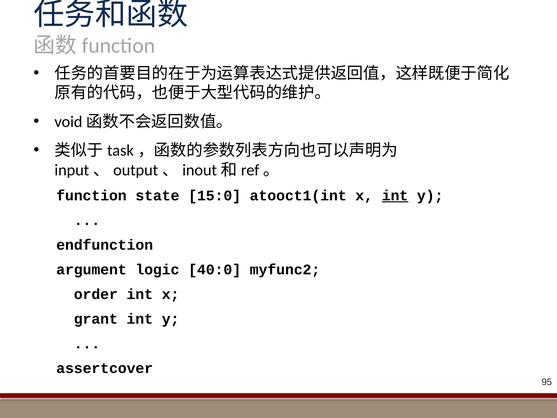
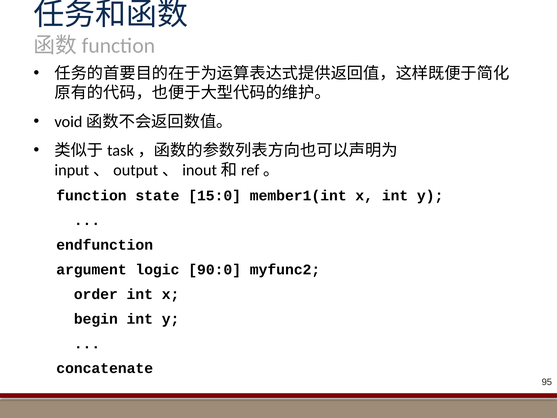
atooct1(int: atooct1(int -> member1(int (298, 195)
int underline: present -> none (395, 195)
40:0: 40:0 -> 90:0 (215, 269)
grant: grant -> begin (96, 319)
assertcover: assertcover -> concatenate (105, 368)
